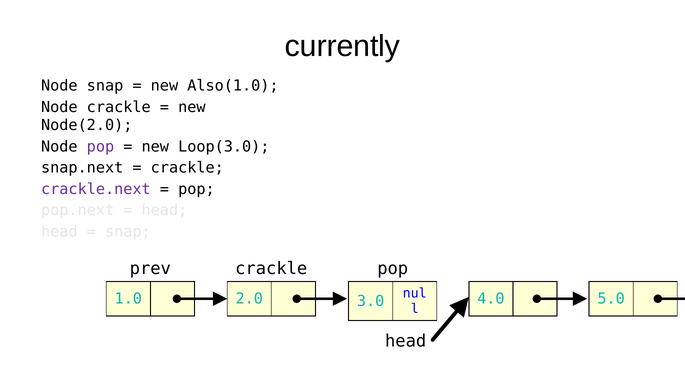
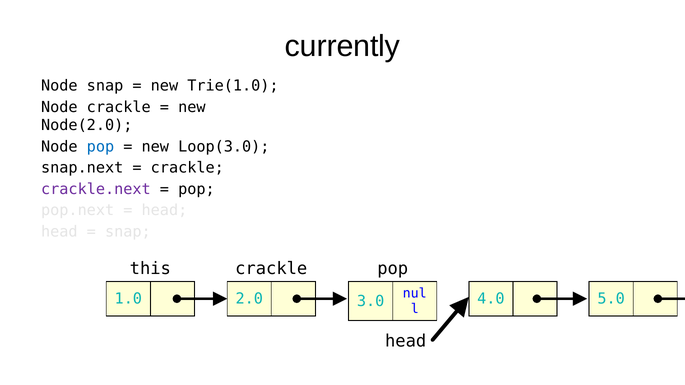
Also(1.0: Also(1.0 -> Trie(1.0 (233, 86)
pop colour: purple -> blue (100, 147)
prev: prev -> this (150, 269)
